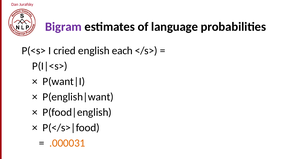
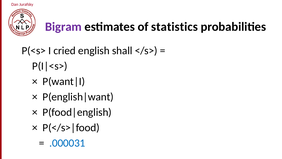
language: language -> statistics (175, 27)
each: each -> shall (122, 50)
.000031 colour: orange -> blue (67, 143)
